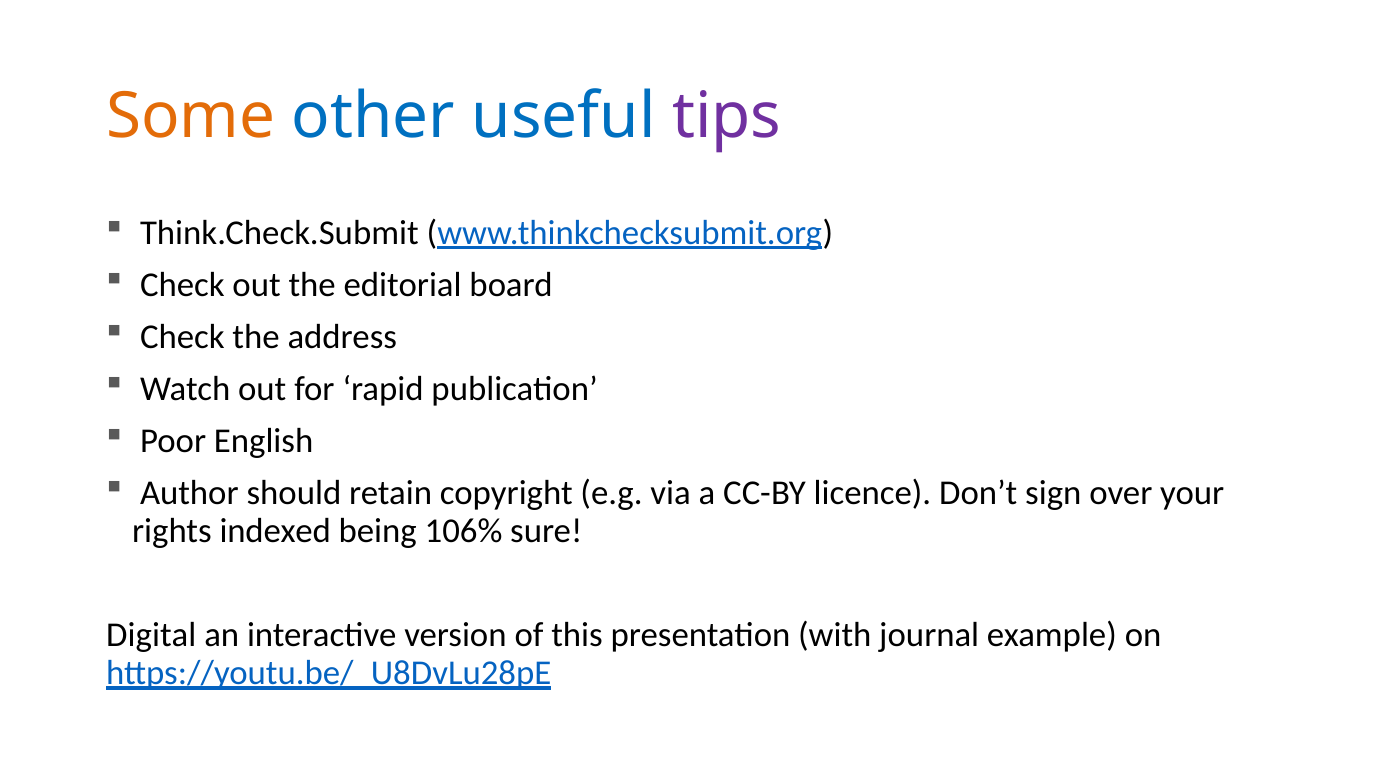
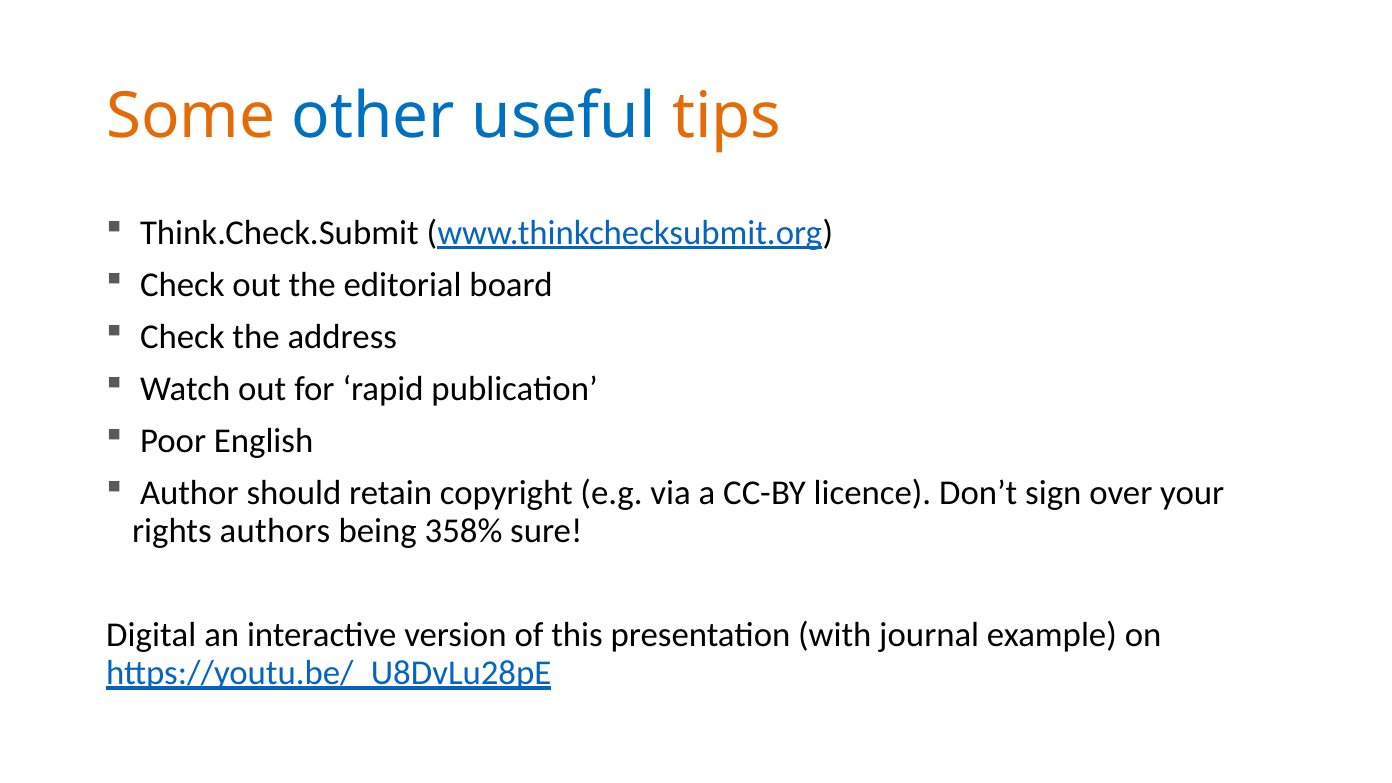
tips colour: purple -> orange (727, 117)
indexed: indexed -> authors (275, 531)
106%: 106% -> 358% (463, 531)
